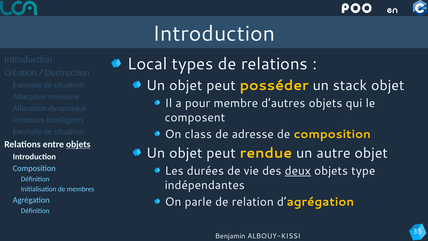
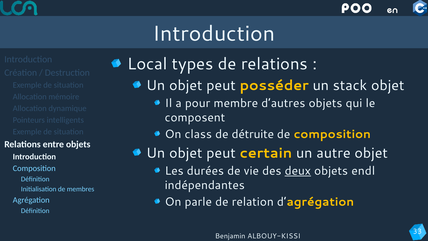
adresse: adresse -> détruite (253, 134)
objets underline: present -> none (78, 144)
rendue: rendue -> certain (266, 153)
type: type -> endl (363, 171)
